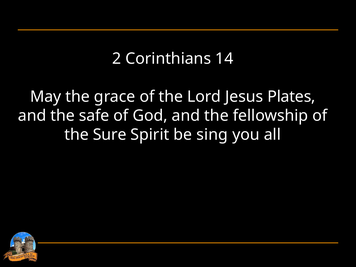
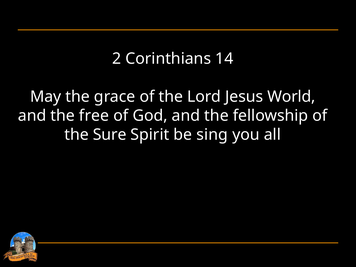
Plates: Plates -> World (291, 97)
safe: safe -> free (94, 116)
